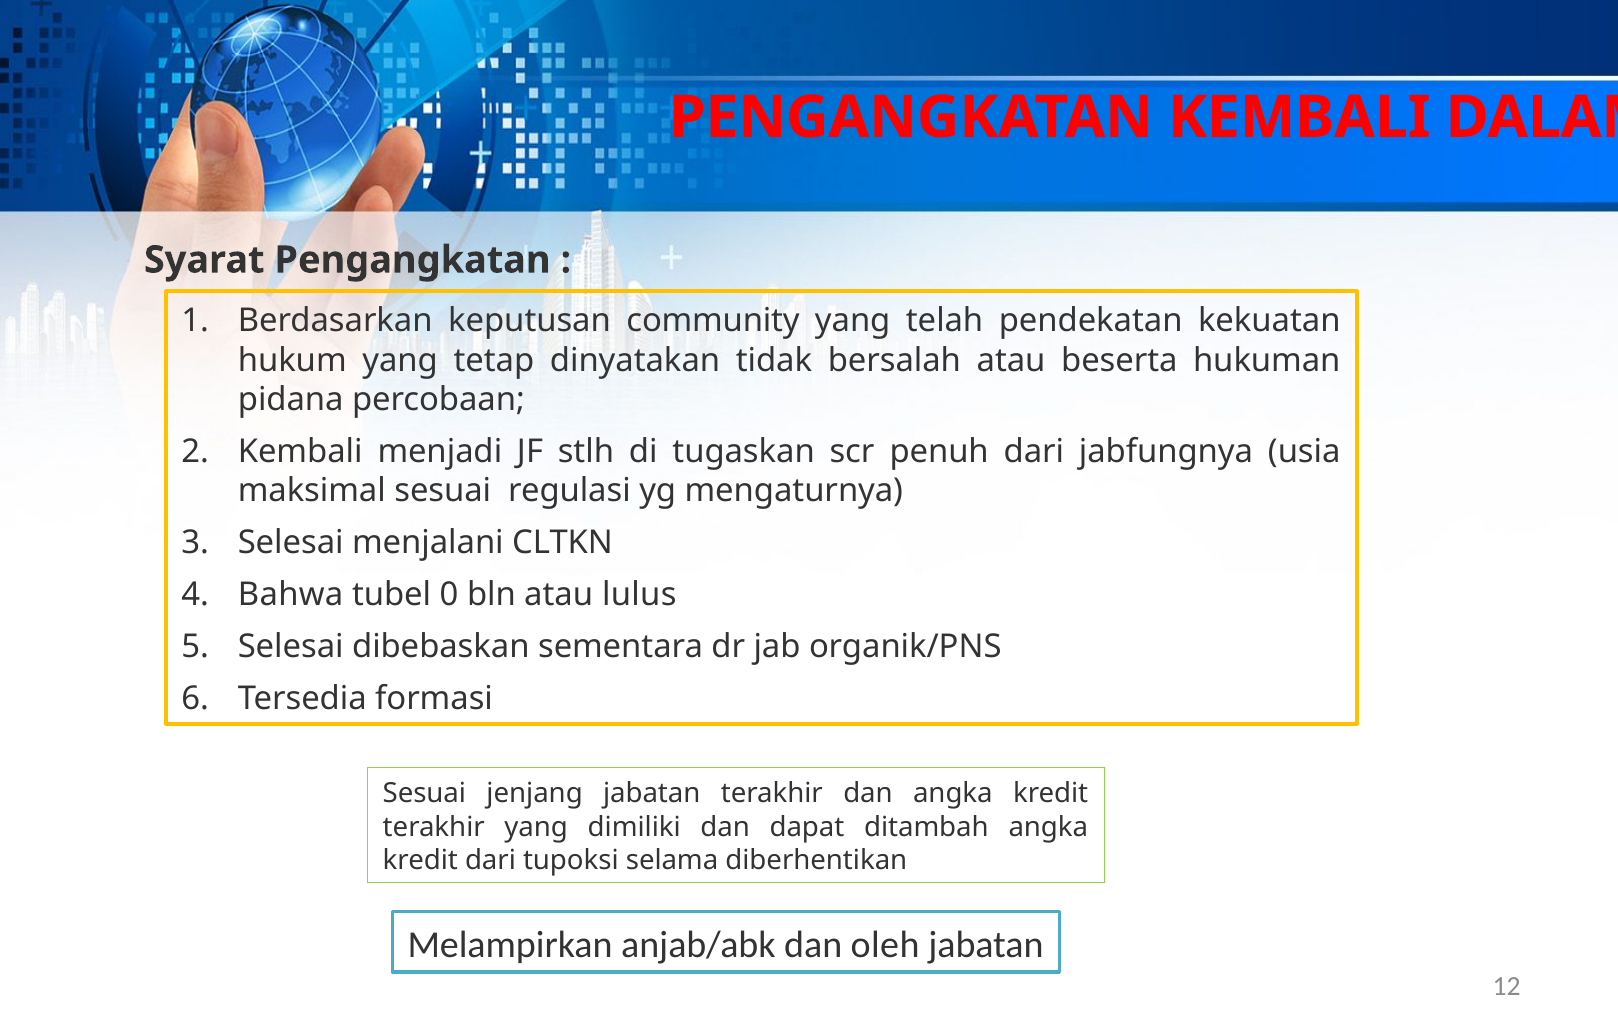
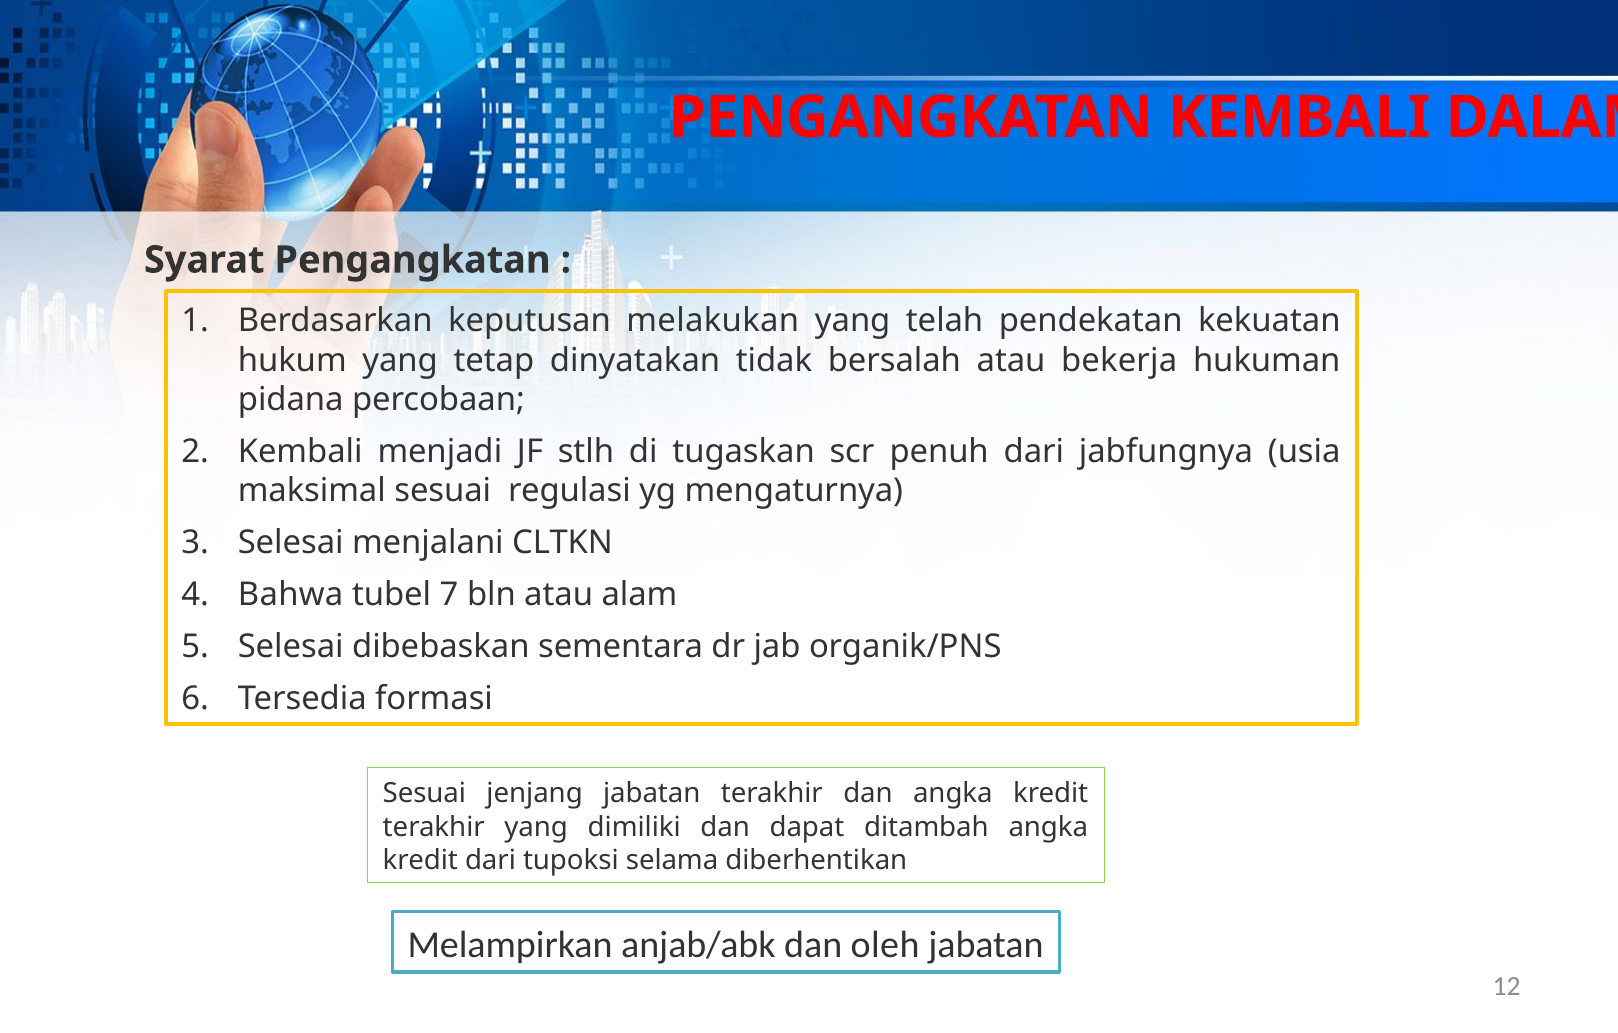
community: community -> melakukan (713, 321)
beserta: beserta -> bekerja (1119, 360)
0: 0 -> 7 (449, 595)
lulus: lulus -> alam (639, 595)
